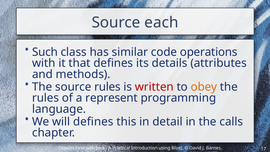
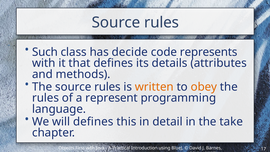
each: each -> rules (162, 22)
similar: similar -> decide (130, 52)
operations: operations -> represents (209, 52)
written colour: red -> orange (154, 87)
calls: calls -> take (231, 122)
